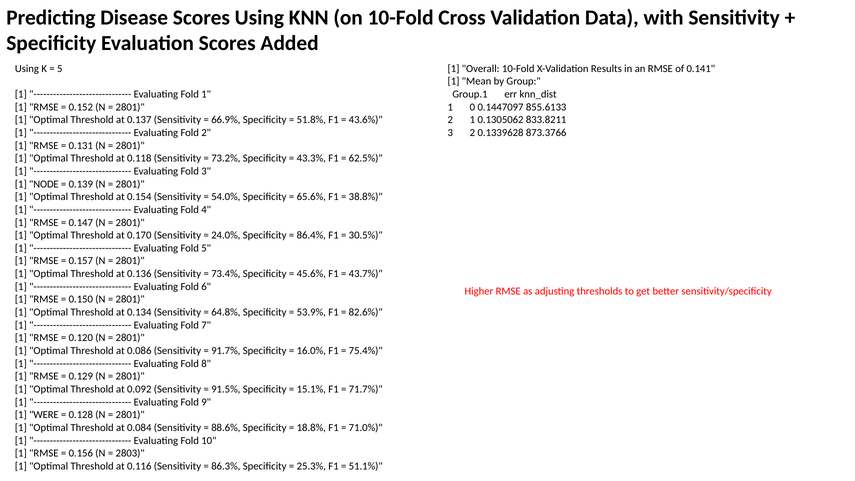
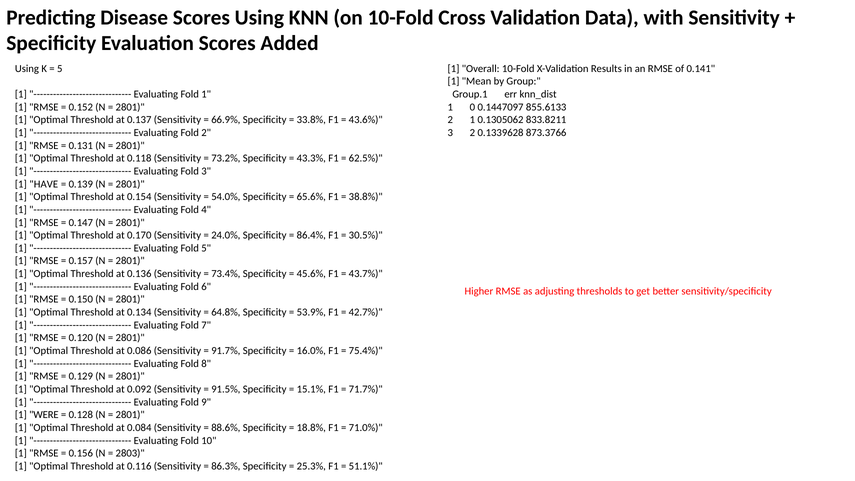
51.8%: 51.8% -> 33.8% (311, 120)
NODE: NODE -> HAVE (44, 184)
82.6%: 82.6% -> 42.7% (366, 312)
